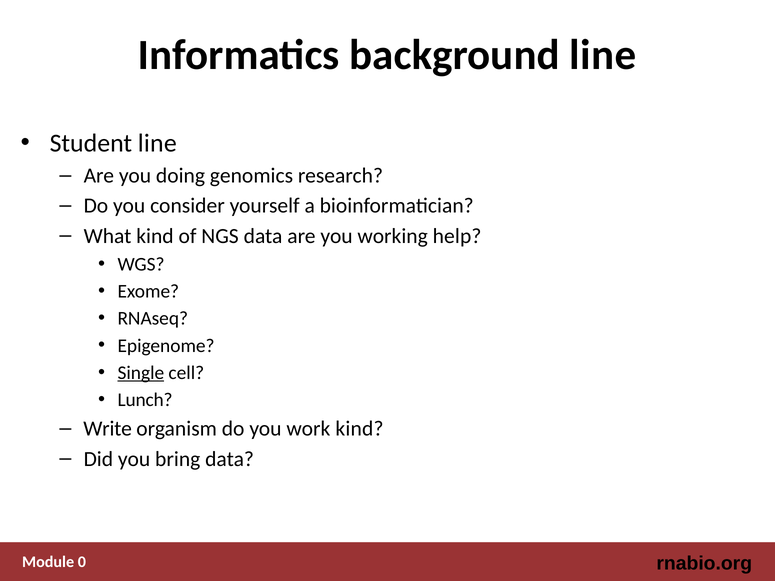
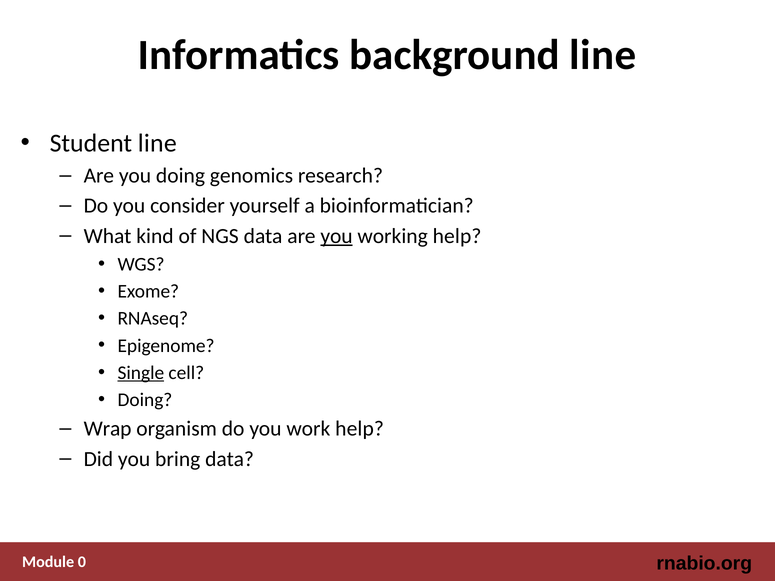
you underline: none -> present (337, 236)
Lunch: Lunch -> Doing (145, 400)
Write: Write -> Wrap (108, 429)
work kind: kind -> help (360, 429)
